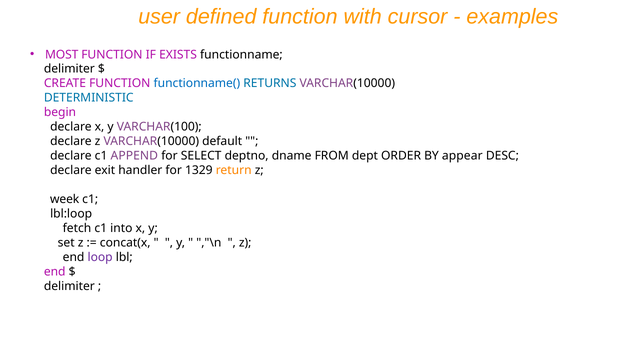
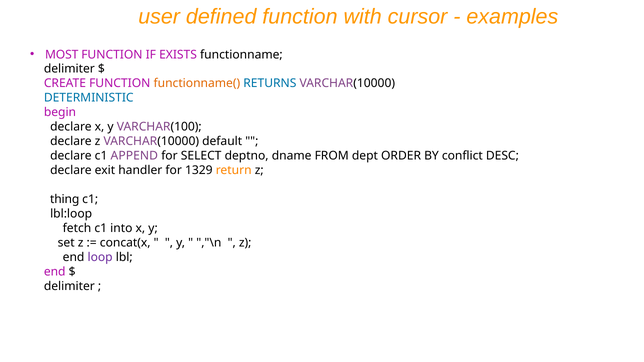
functionname( colour: blue -> orange (197, 84)
appear: appear -> conflict (462, 156)
week: week -> thing (65, 199)
